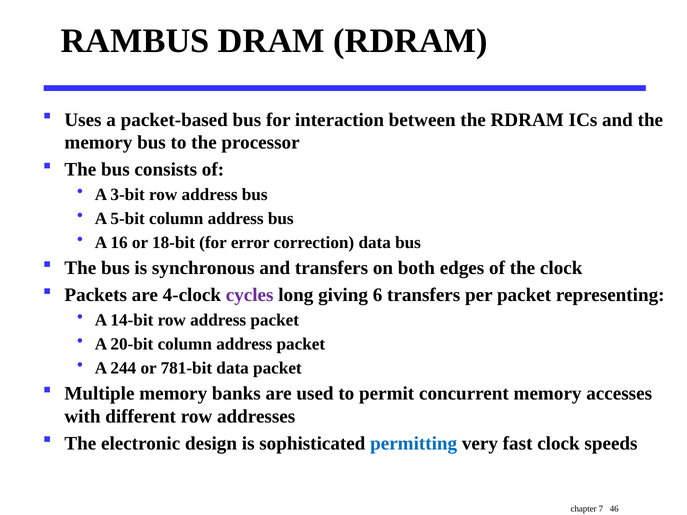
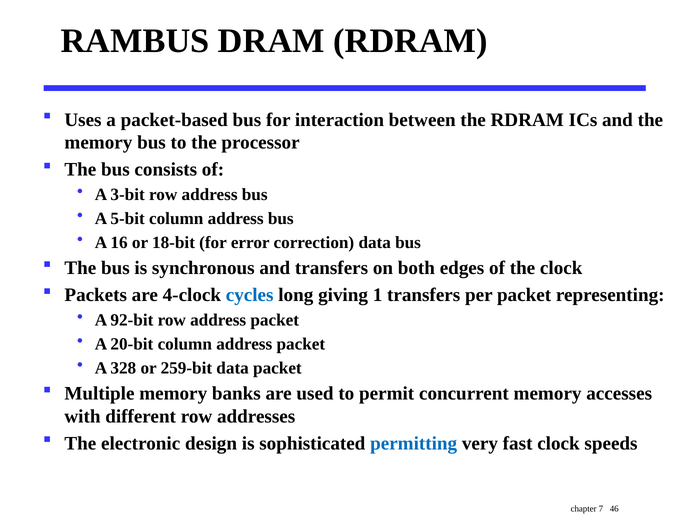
cycles colour: purple -> blue (250, 295)
6: 6 -> 1 (378, 295)
14-bit: 14-bit -> 92-bit (132, 320)
244: 244 -> 328 (123, 368)
781-bit: 781-bit -> 259-bit (186, 368)
